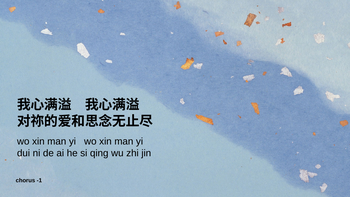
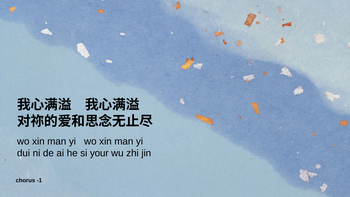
qing: qing -> your (99, 153)
